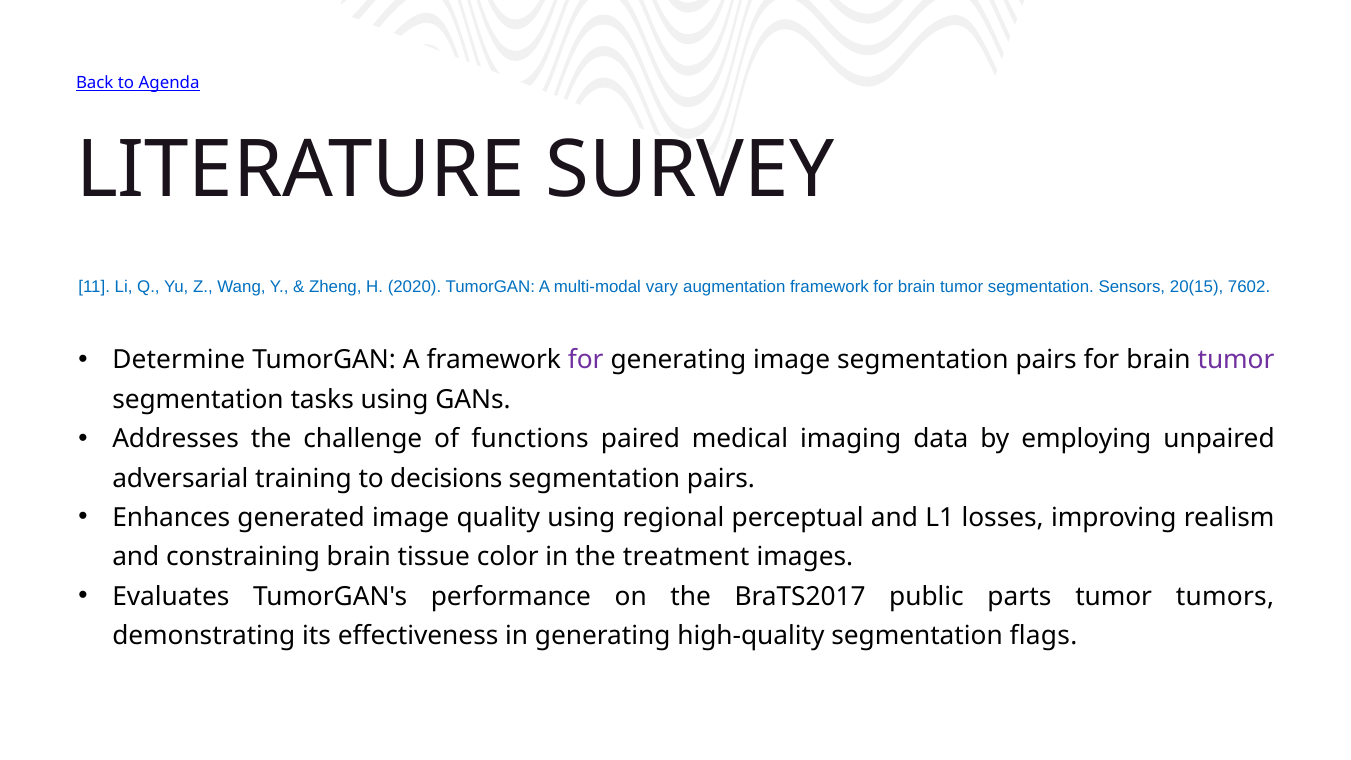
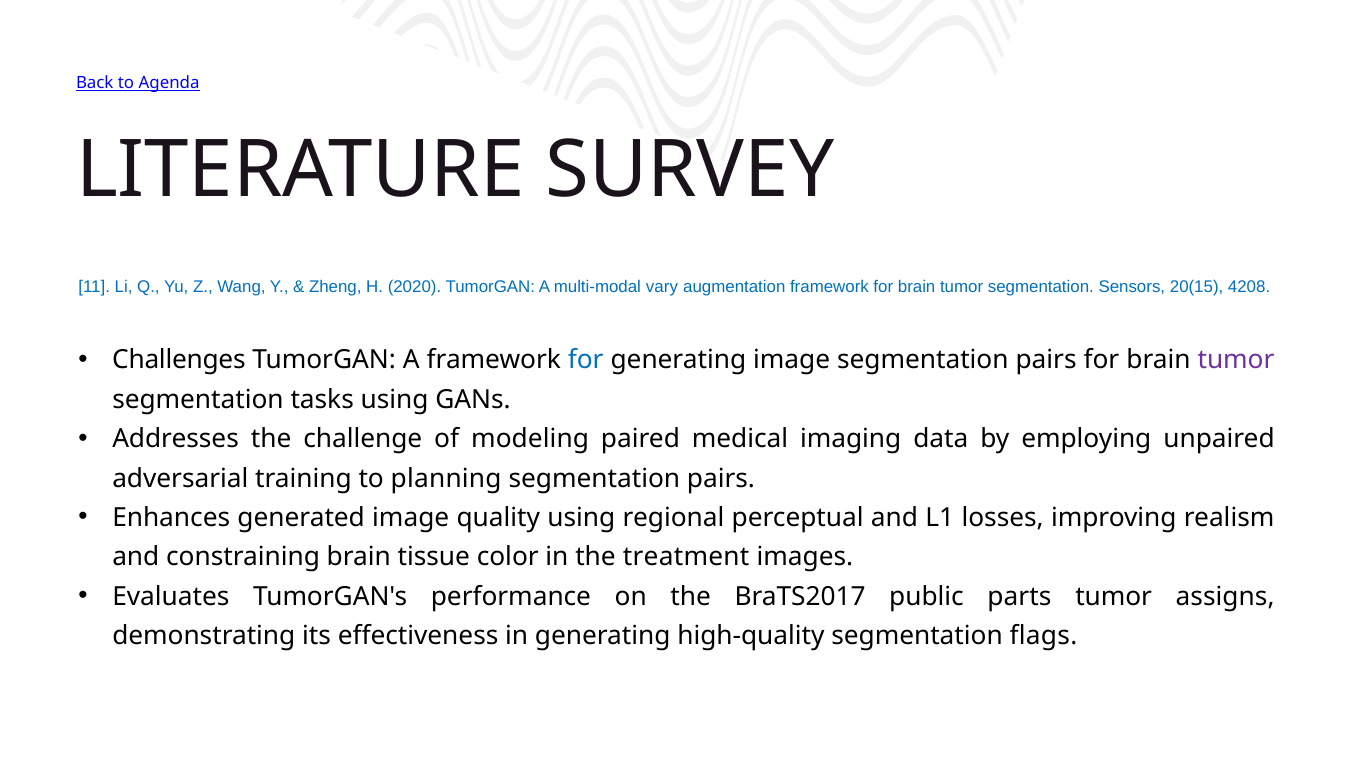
7602: 7602 -> 4208 (1249, 287)
Determine: Determine -> Challenges (179, 360)
for colour: purple -> blue (586, 360)
functions: functions -> modeling (530, 439)
decisions: decisions -> planning (446, 478)
tumors: tumors -> assigns (1225, 596)
